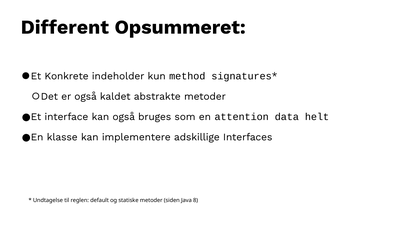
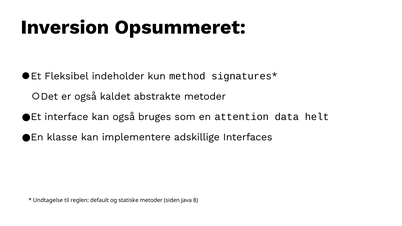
Different: Different -> Inversion (65, 27)
Konkrete: Konkrete -> Fleksibel (67, 76)
